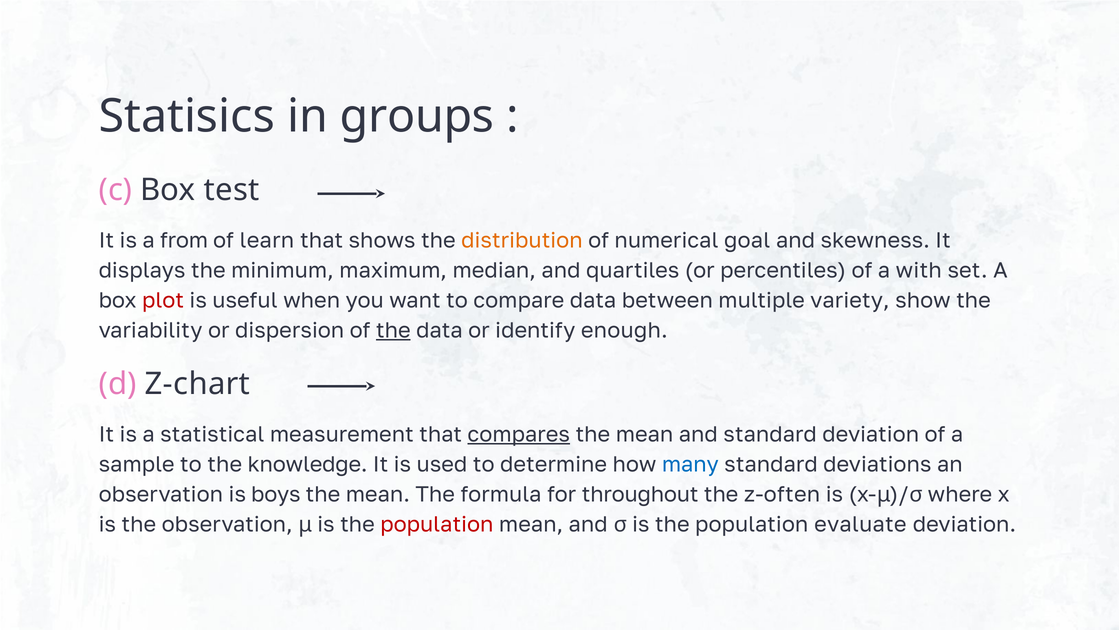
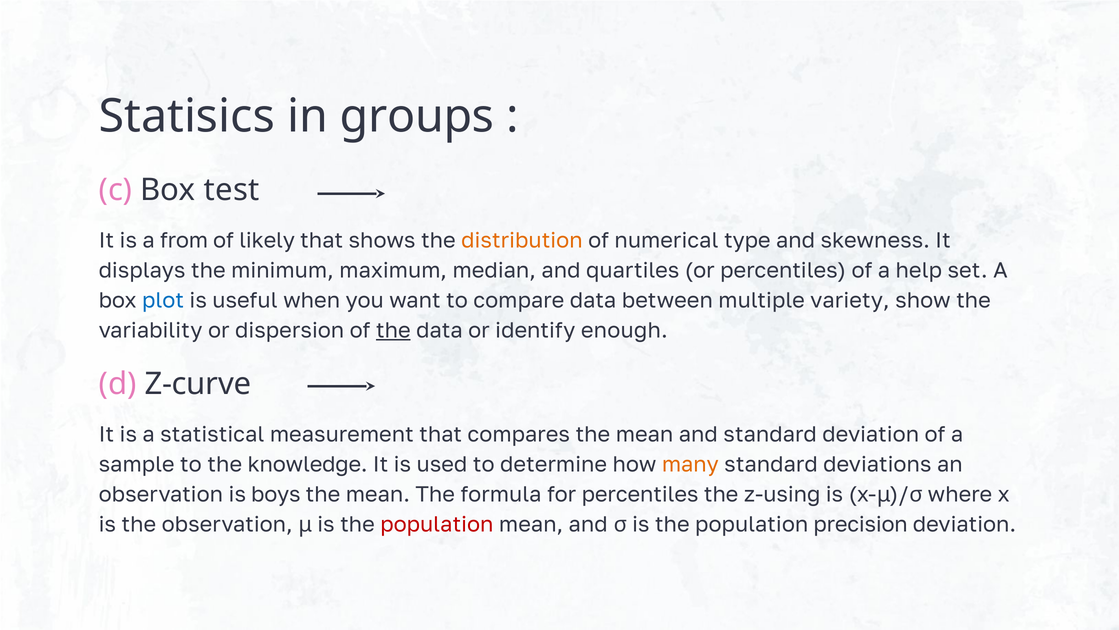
learn: learn -> likely (267, 240)
goal: goal -> type (747, 240)
with: with -> help (919, 270)
plot colour: red -> blue (163, 300)
Z-chart: Z-chart -> Z-curve (198, 384)
compares underline: present -> none (519, 434)
many colour: blue -> orange (690, 464)
for throughout: throughout -> percentiles (640, 494)
z-often: z-often -> z-using (782, 494)
evaluate: evaluate -> precision (861, 524)
